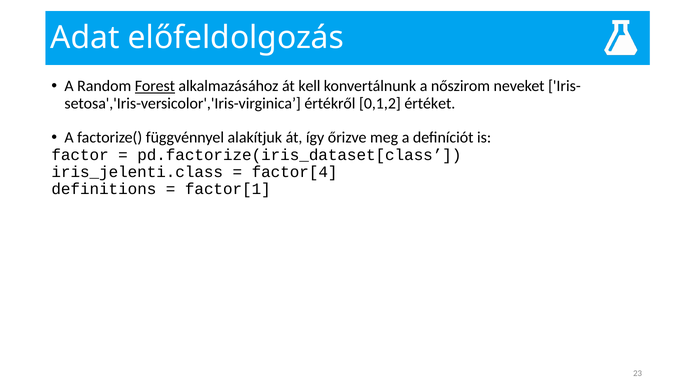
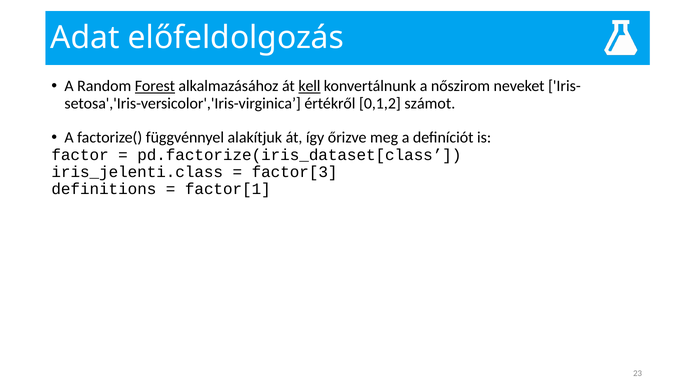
kell underline: none -> present (309, 86)
értéket: értéket -> számot (430, 103)
factor[4: factor[4 -> factor[3 (295, 172)
